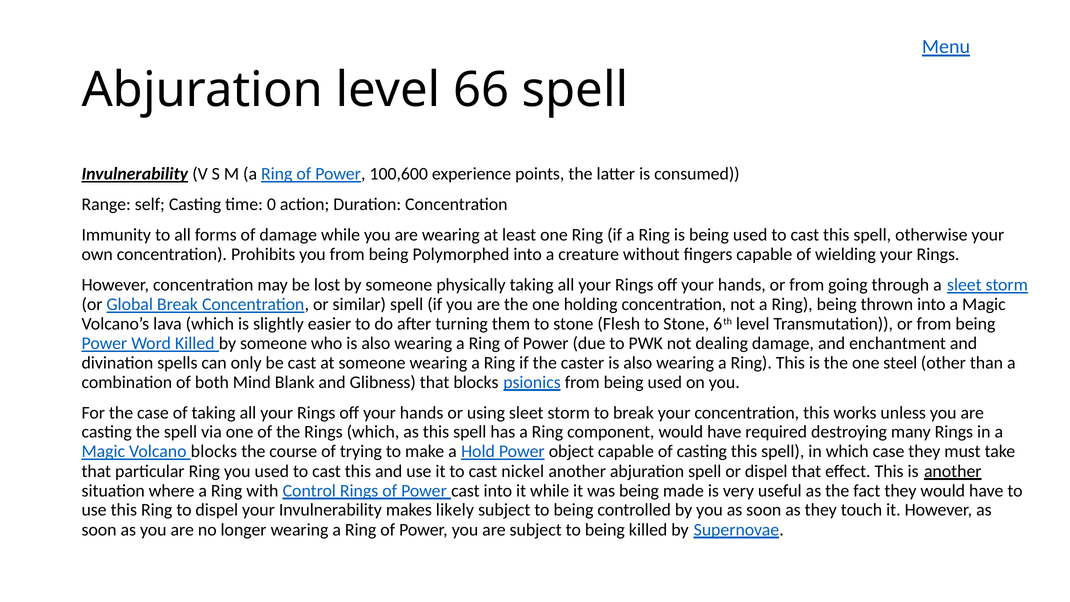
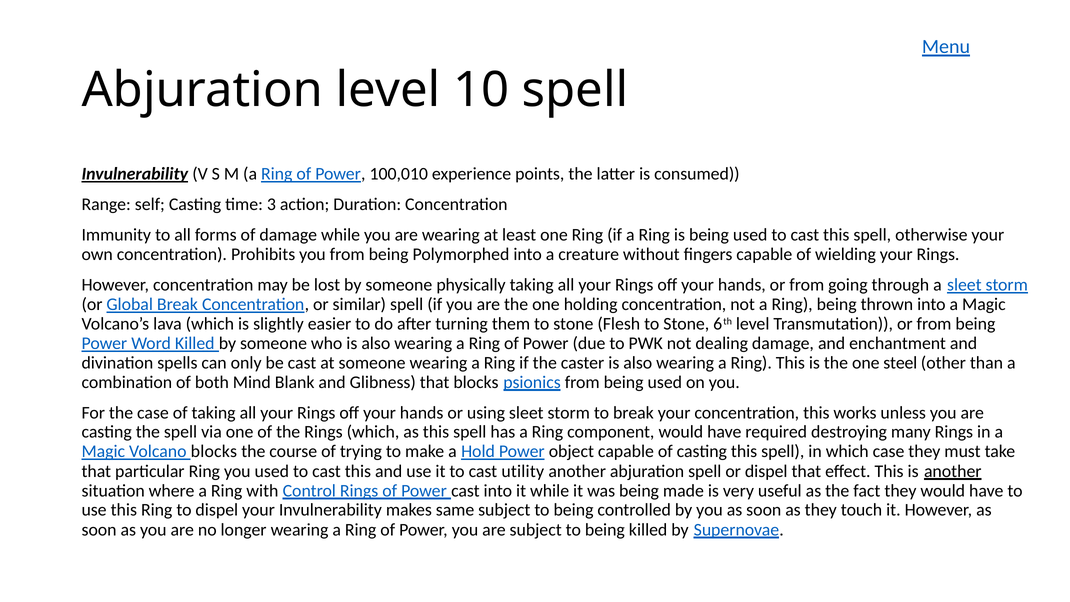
66: 66 -> 10 (481, 90)
100,600: 100,600 -> 100,010 (399, 174)
0: 0 -> 3 (271, 205)
nickel: nickel -> utility (523, 471)
likely: likely -> same (455, 510)
